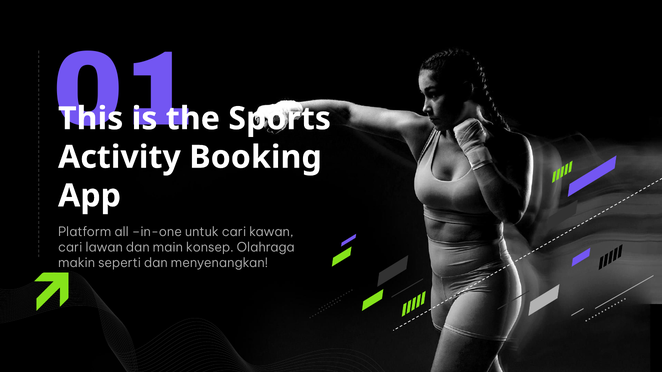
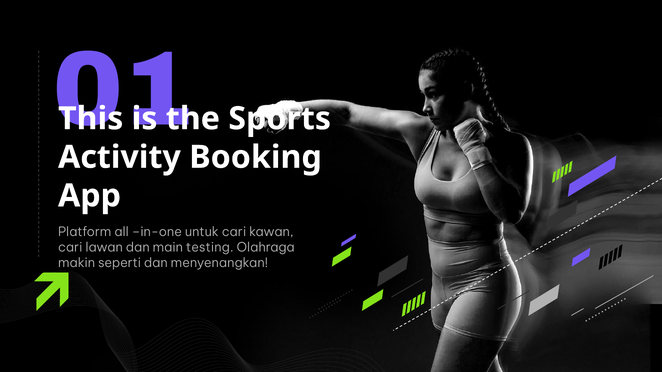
konsep: konsep -> testing (210, 248)
